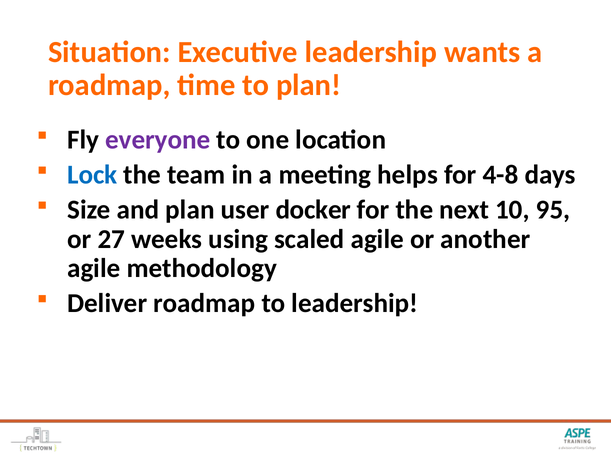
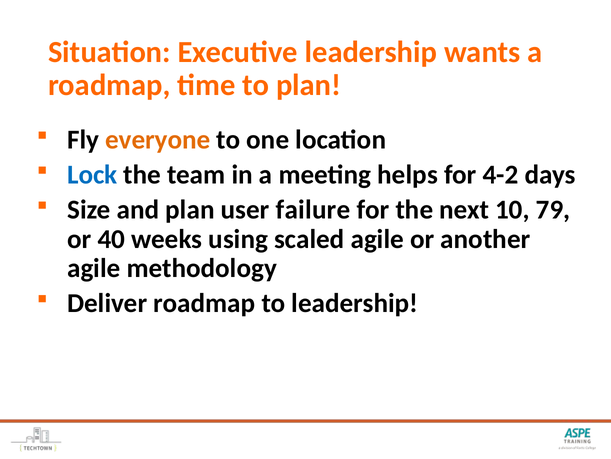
everyone colour: purple -> orange (158, 140)
4-8: 4-8 -> 4-2 (500, 175)
docker: docker -> failure (313, 209)
95: 95 -> 79 (553, 209)
27: 27 -> 40 (111, 239)
